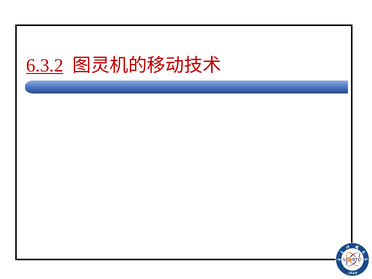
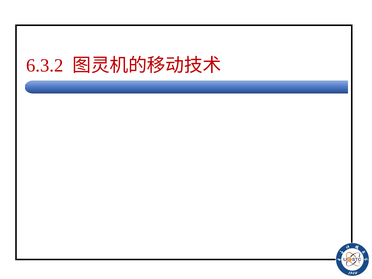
6.3.2 underline: present -> none (45, 65)
